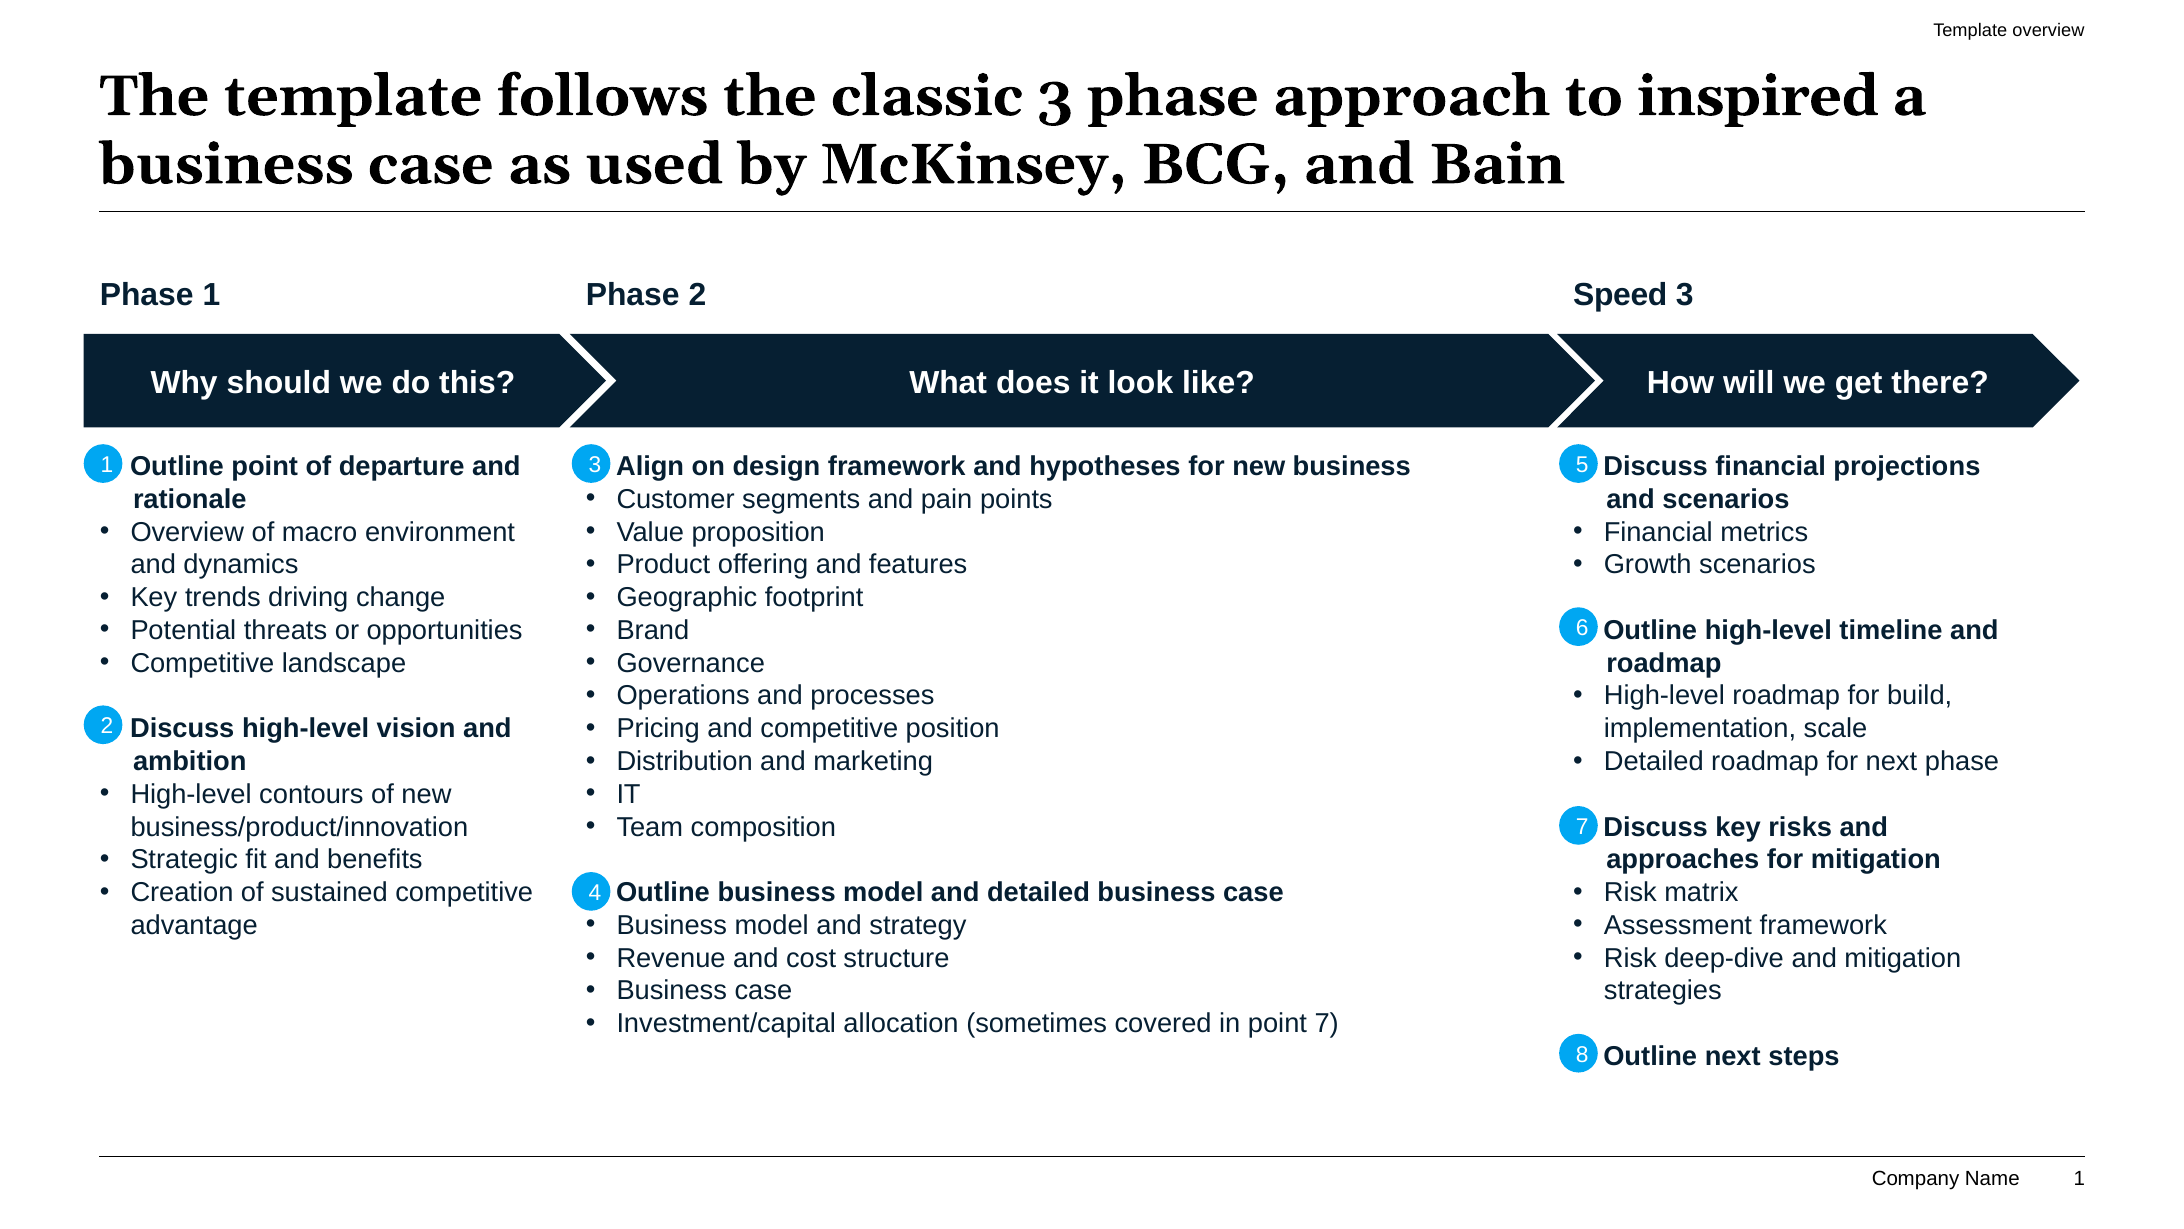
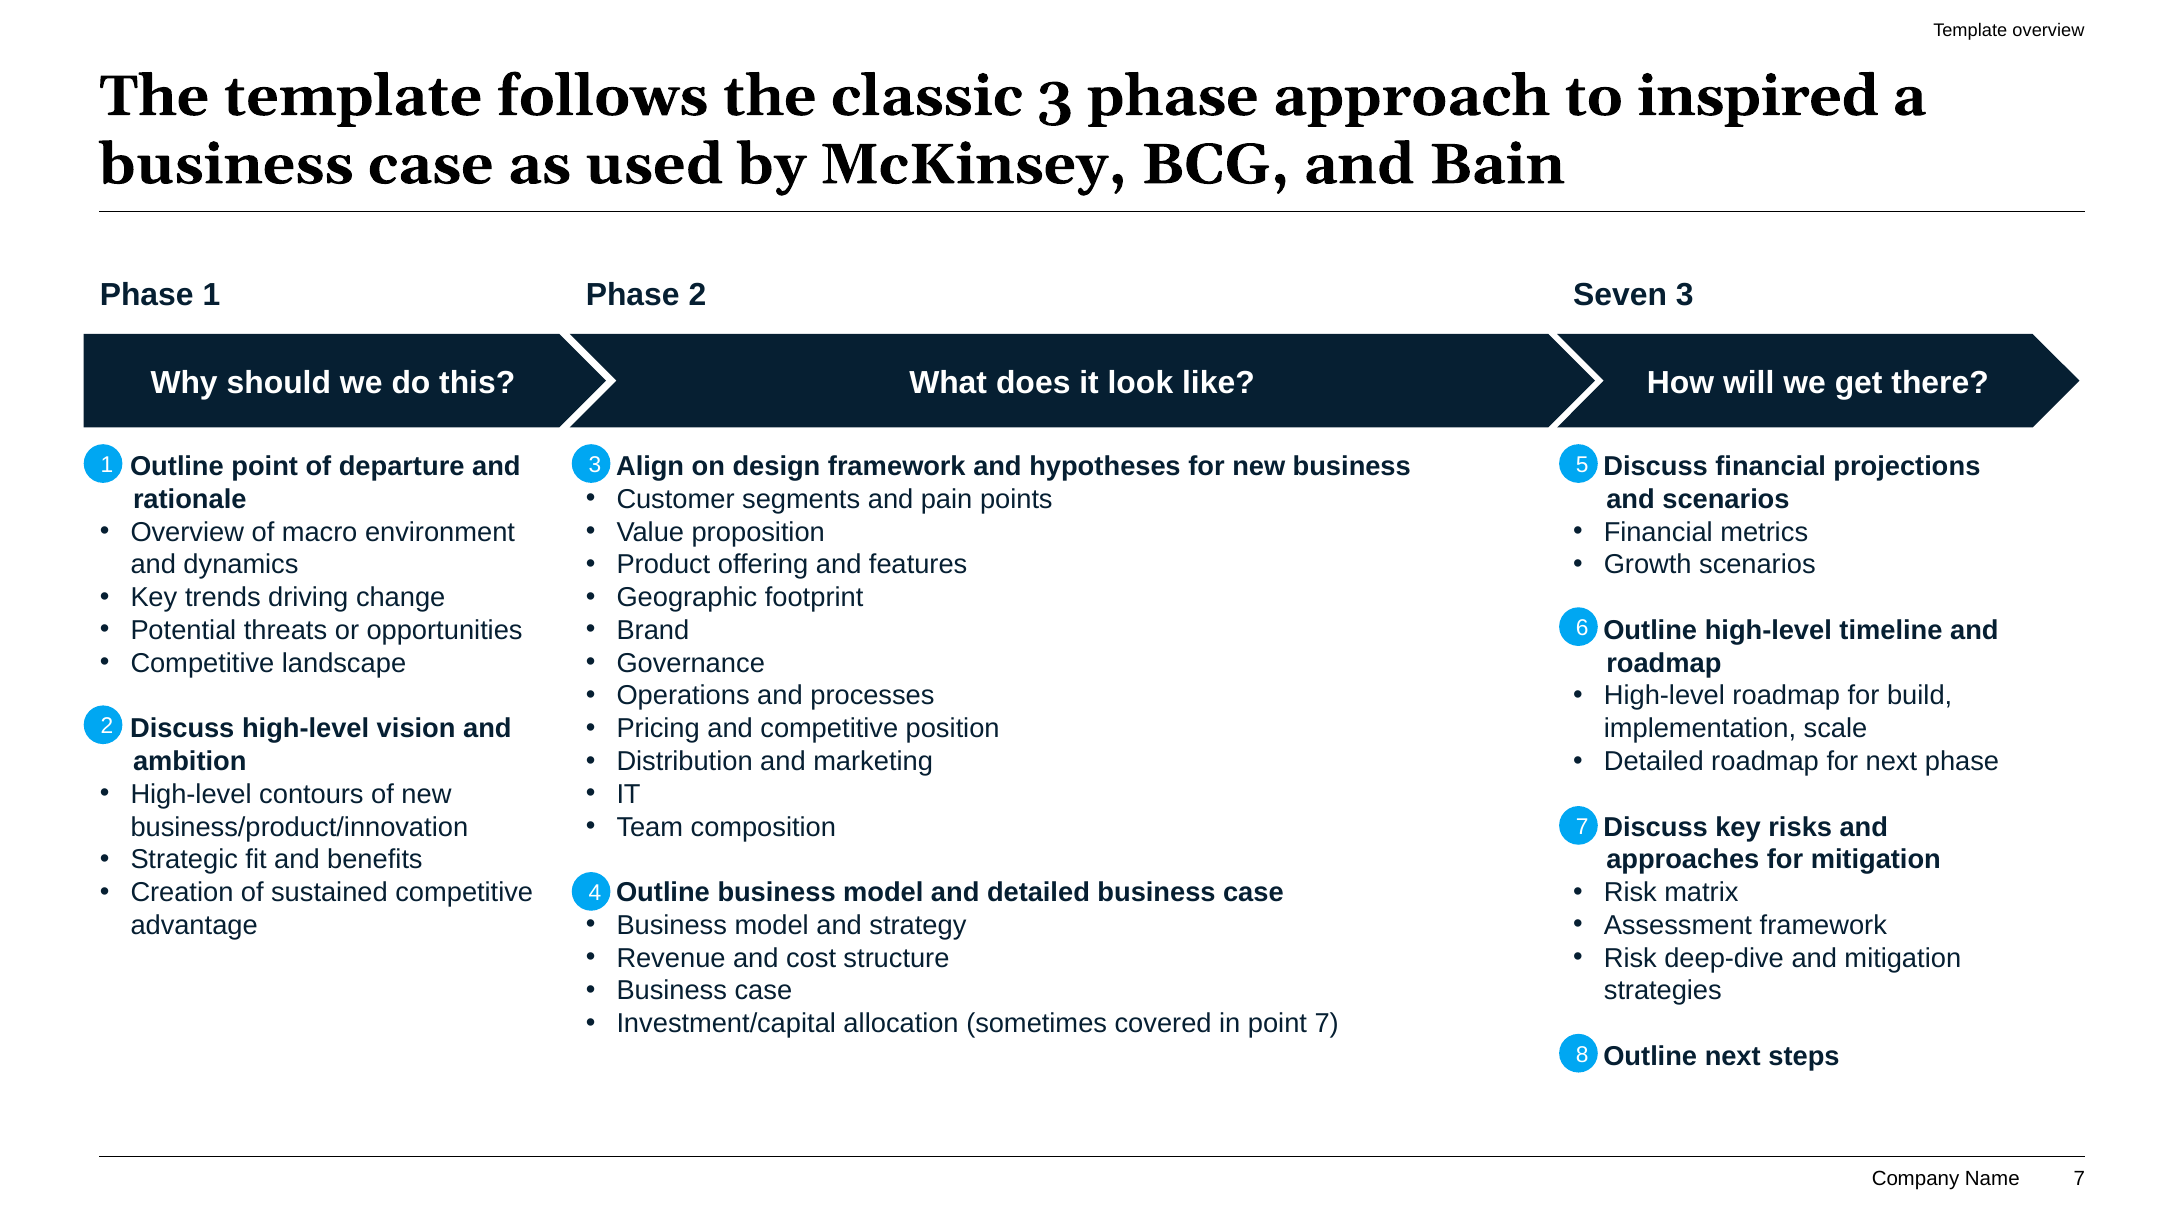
Speed: Speed -> Seven (1620, 295)
1: 1 -> 7 (2079, 1178)
